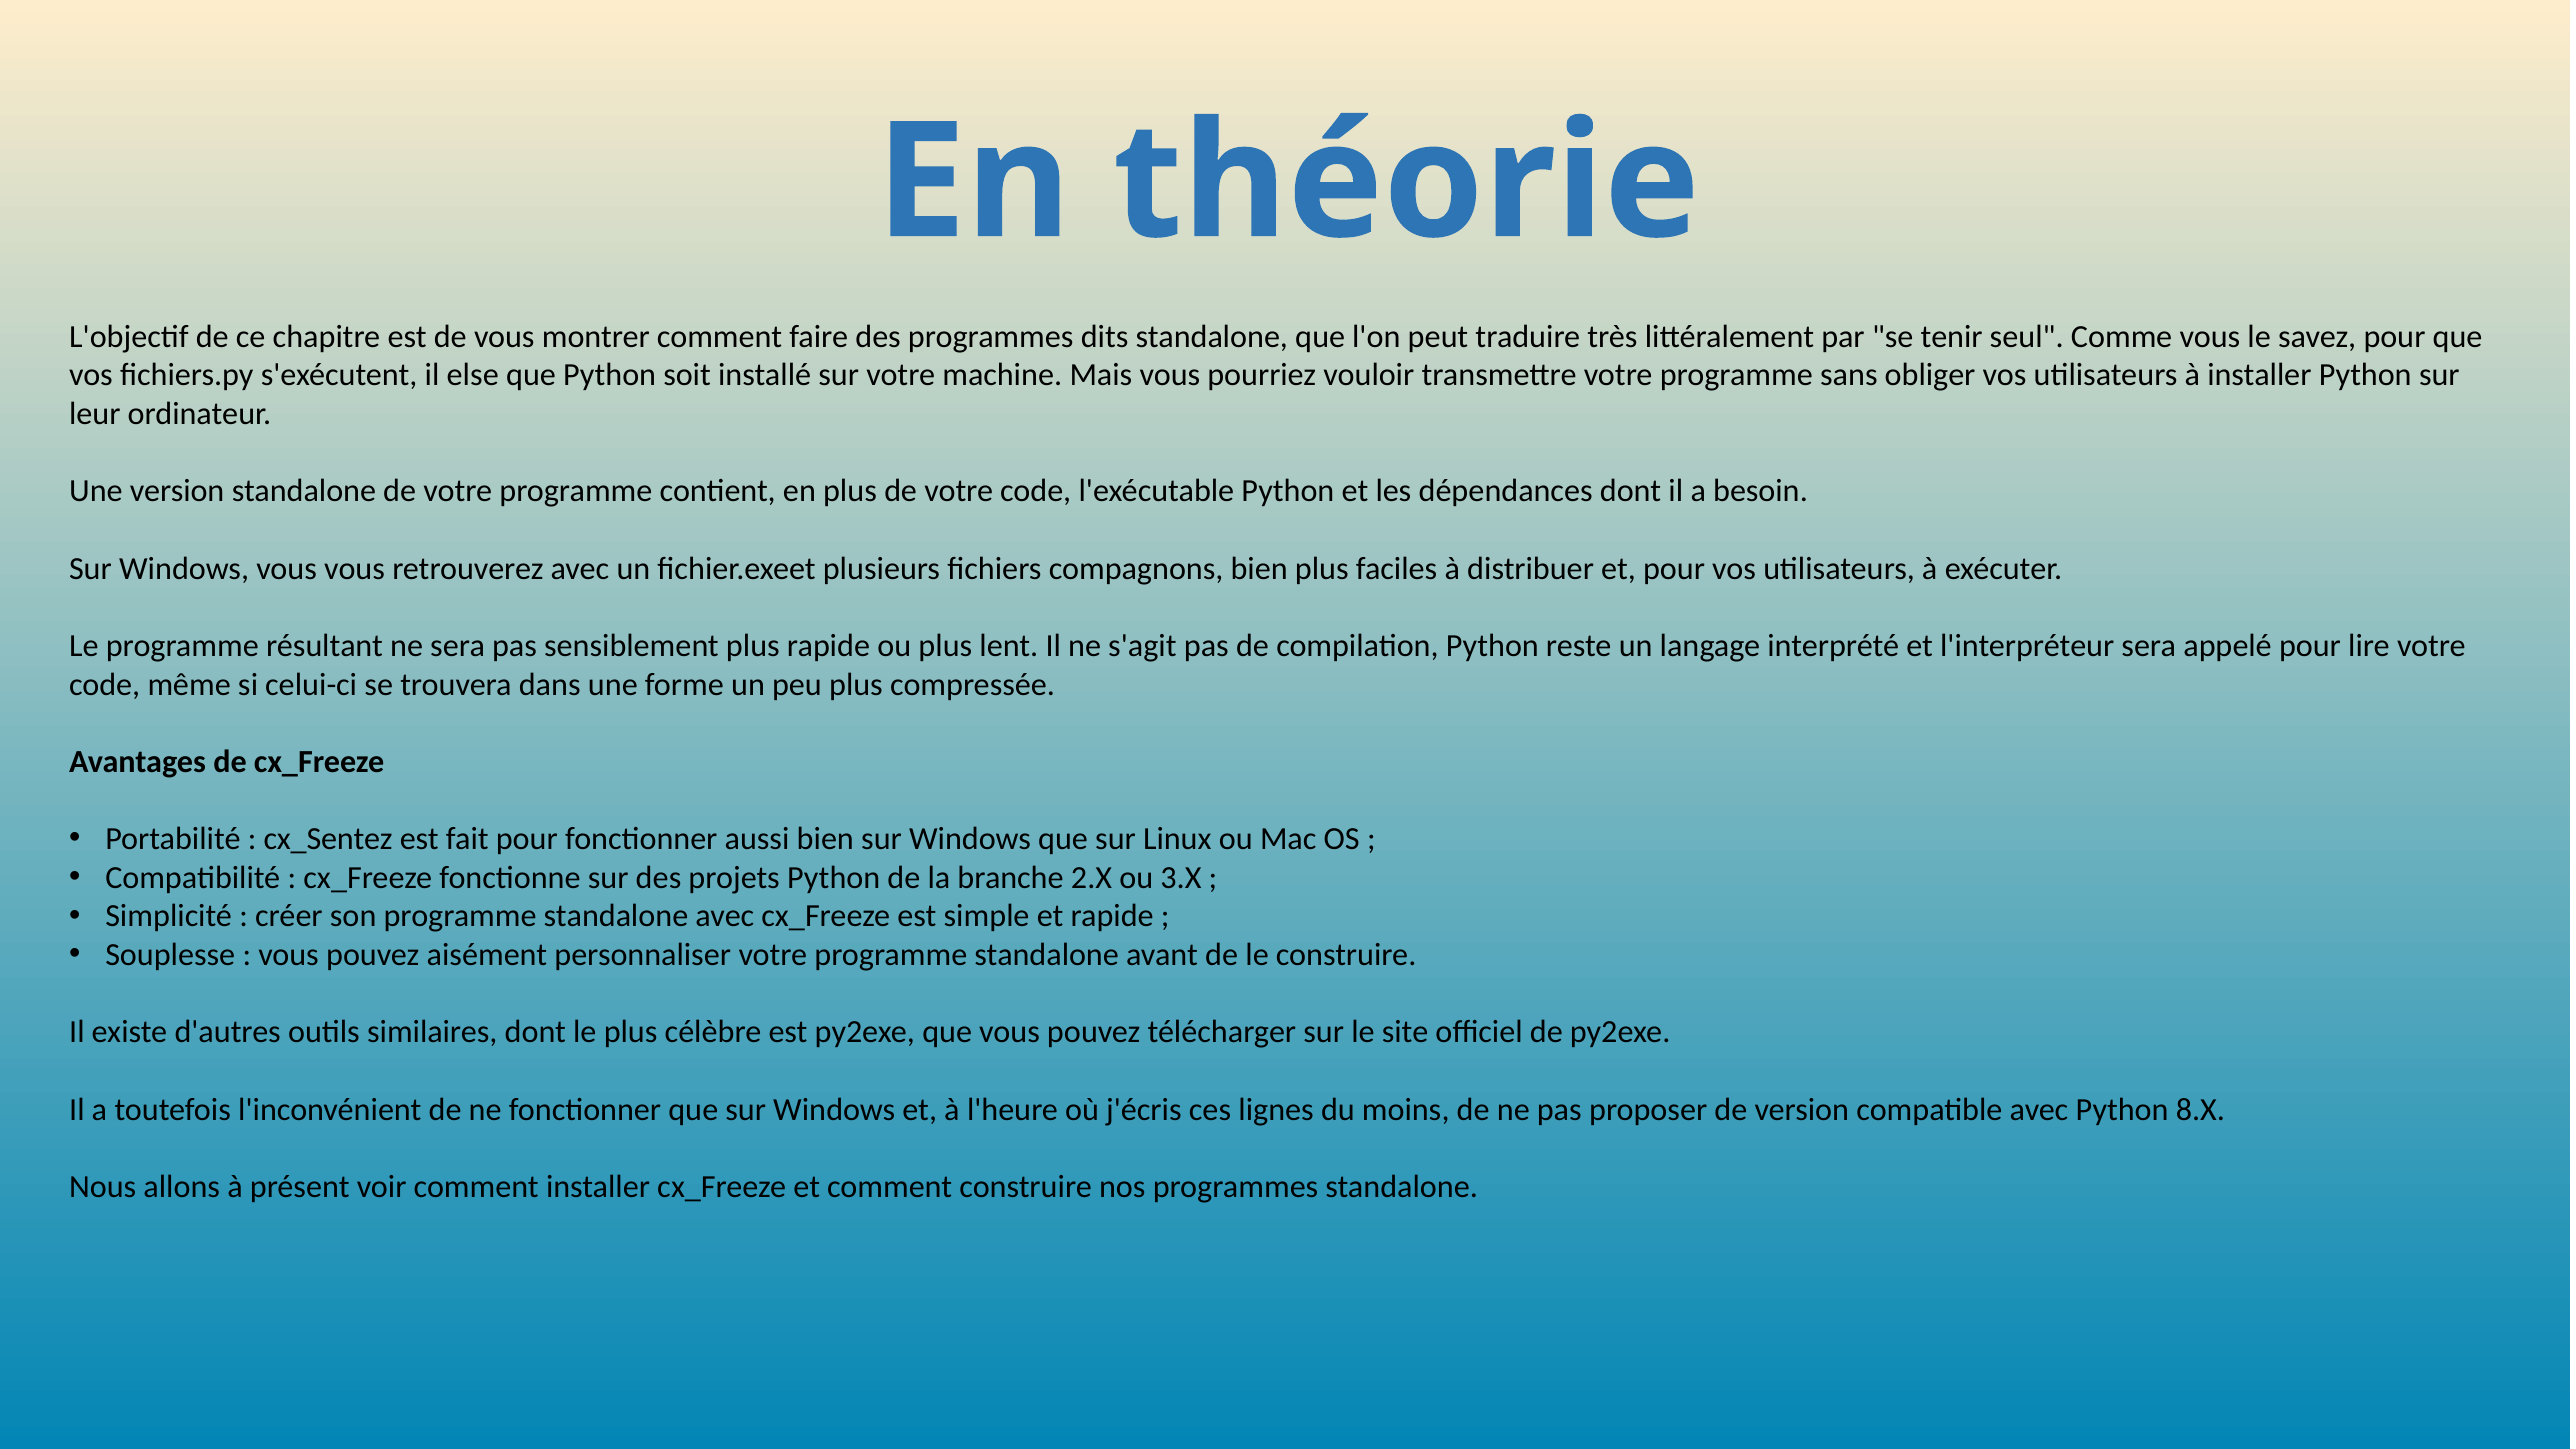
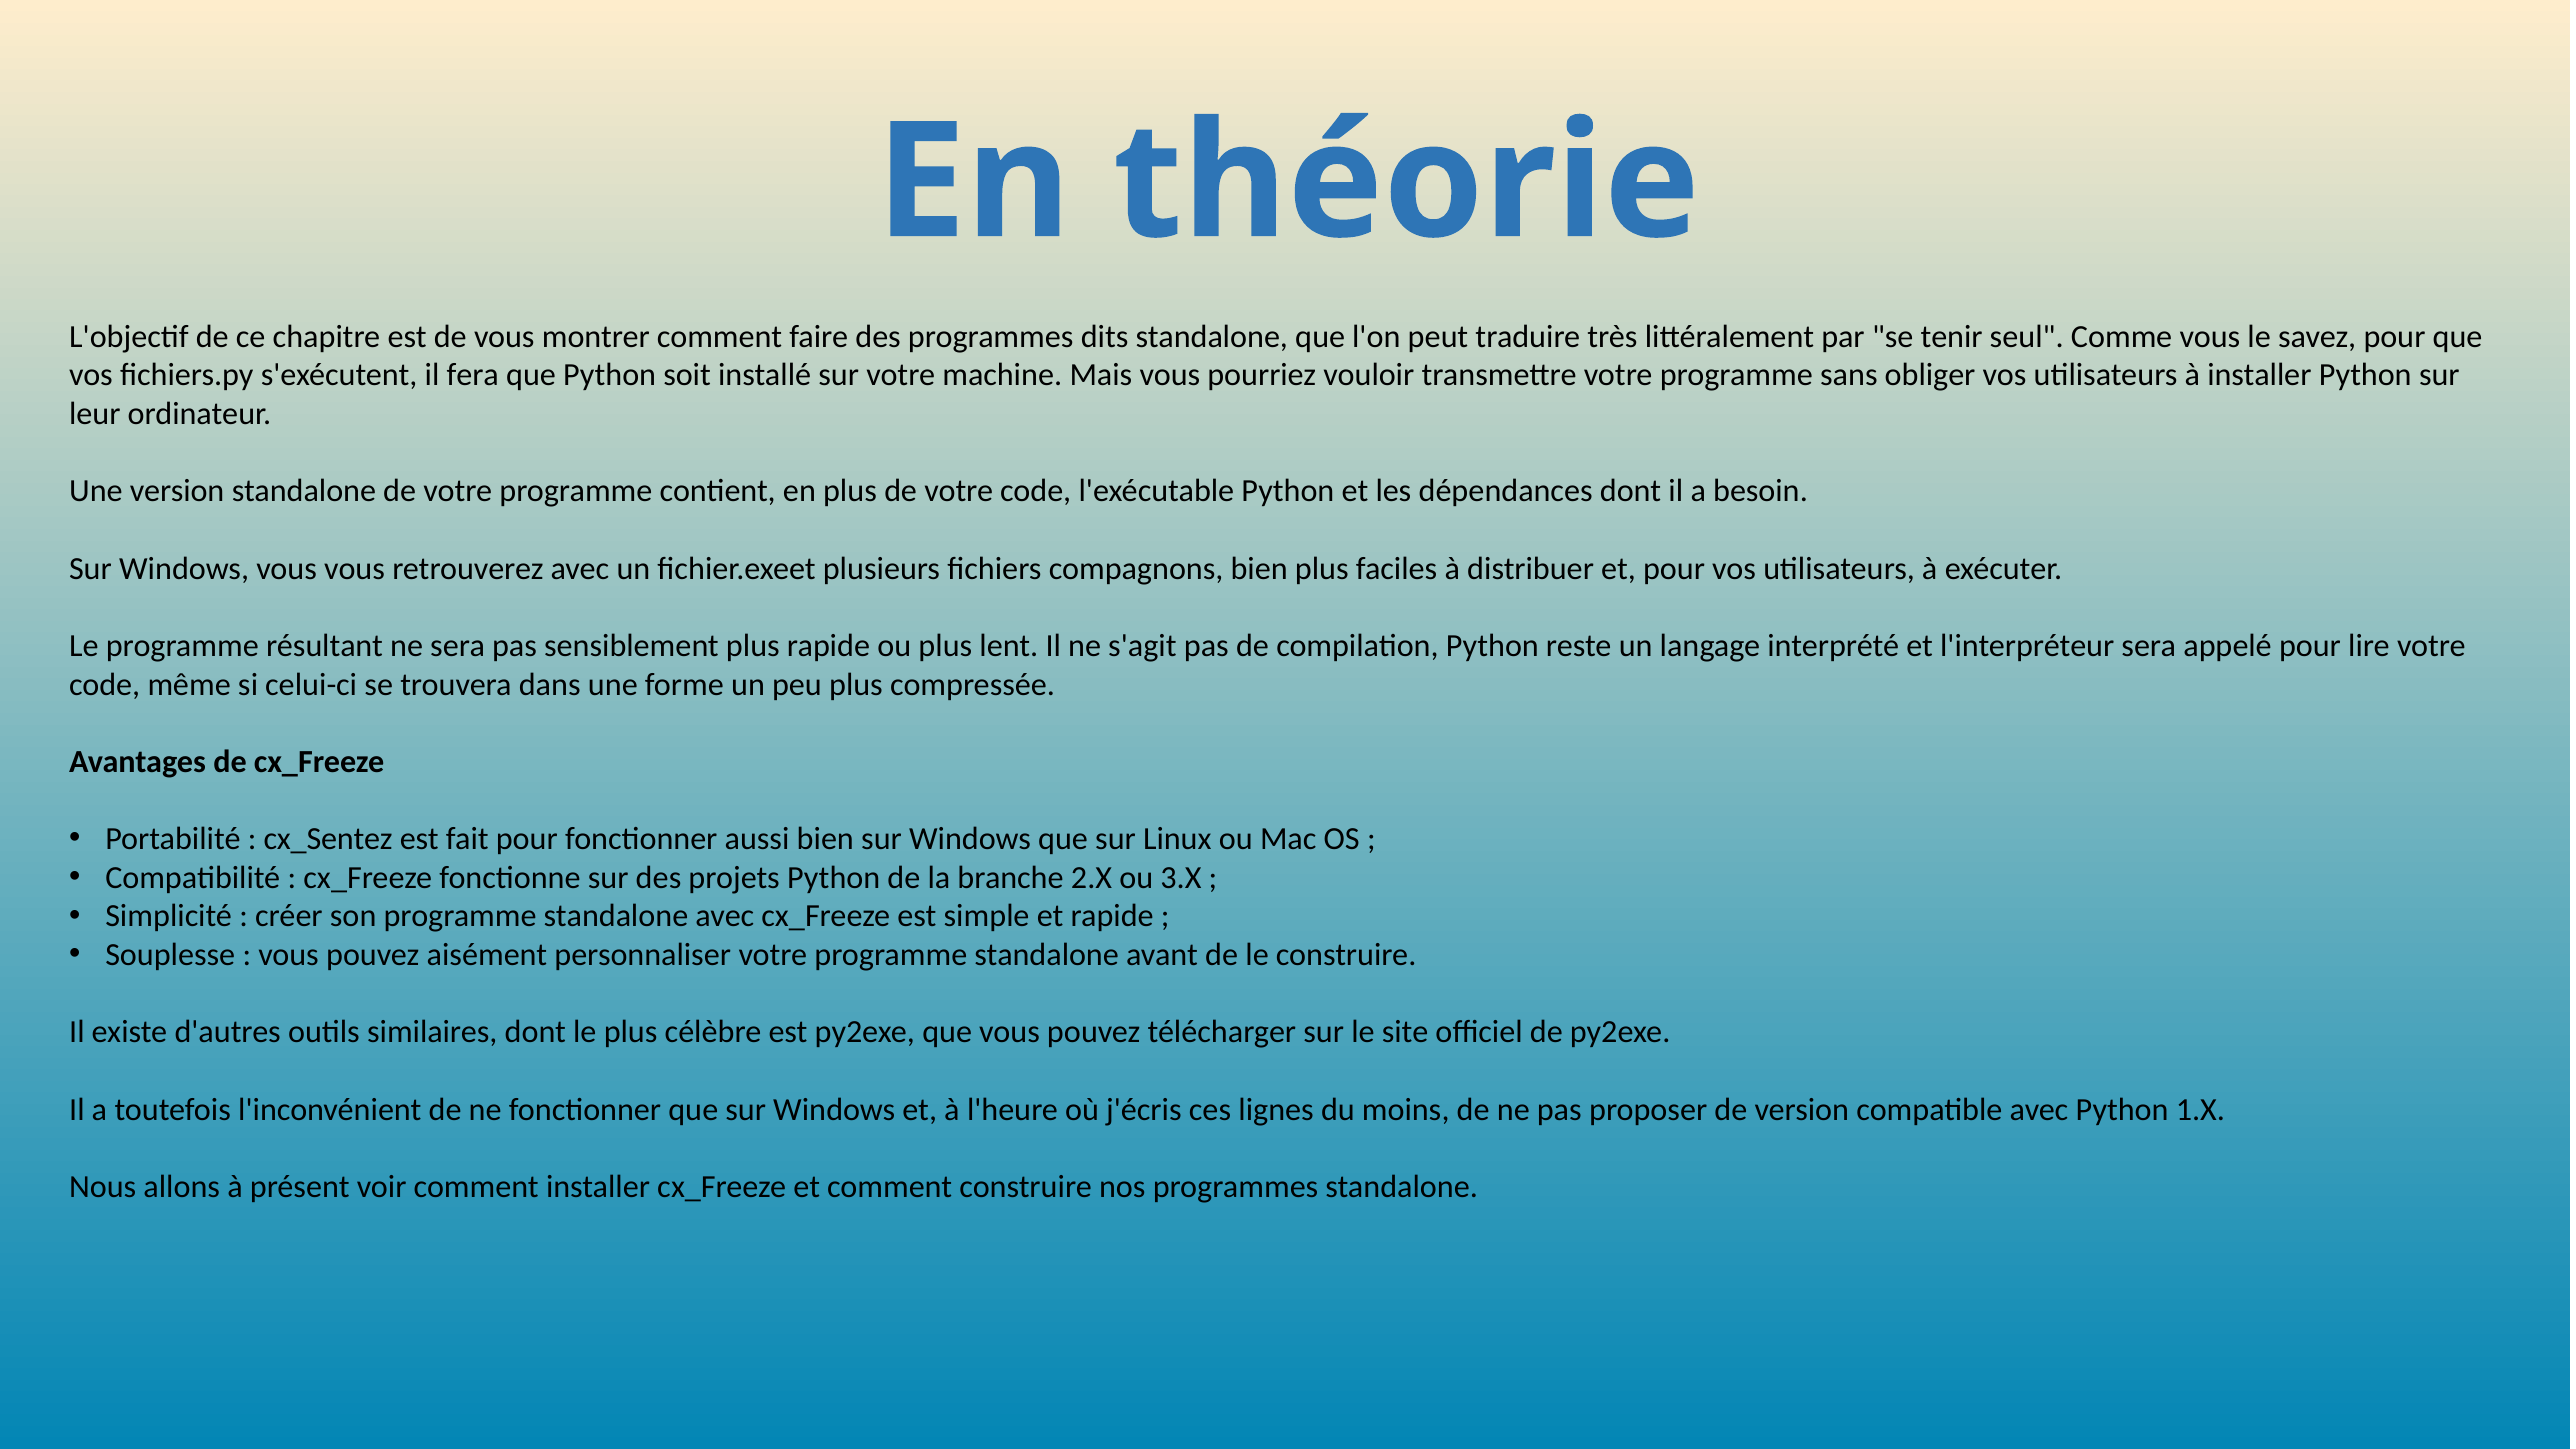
else: else -> fera (473, 375)
8.X: 8.X -> 1.X (2200, 1109)
